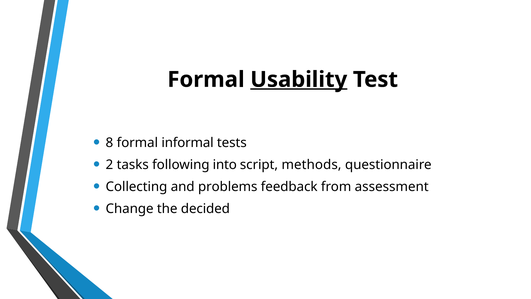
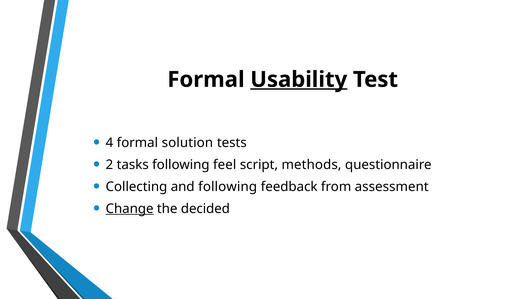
8: 8 -> 4 (109, 143)
informal: informal -> solution (187, 143)
into: into -> feel (225, 165)
and problems: problems -> following (228, 187)
Change underline: none -> present (130, 208)
